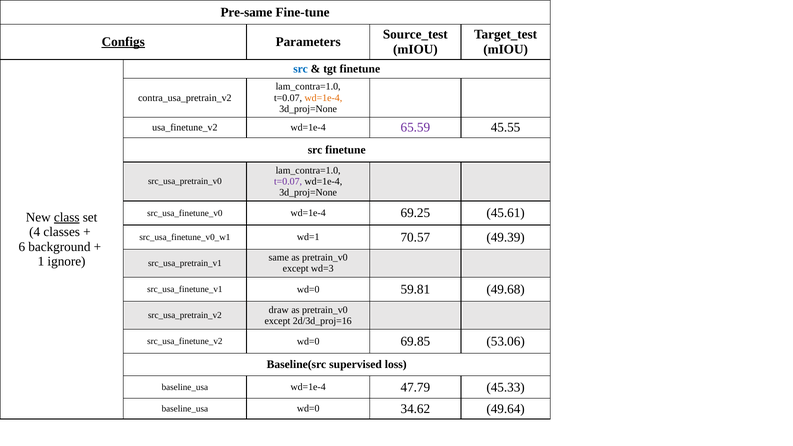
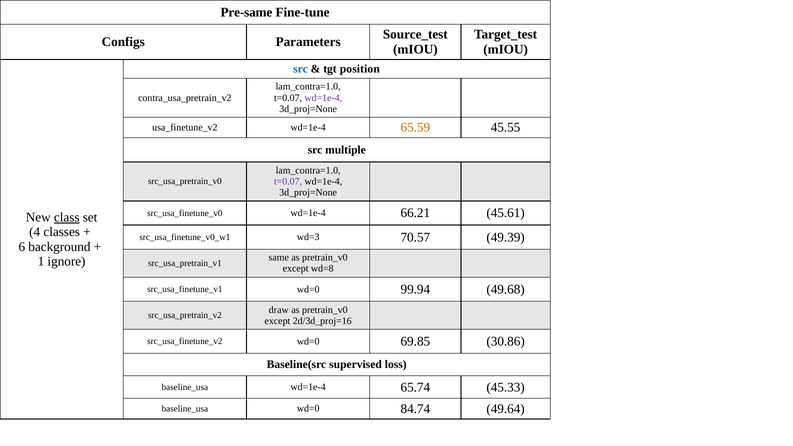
Configs underline: present -> none (123, 42)
tgt finetune: finetune -> position (360, 69)
wd=1e-4 colour: orange -> purple (323, 98)
65.59 colour: purple -> orange (415, 128)
src finetune: finetune -> multiple (345, 150)
69.25: 69.25 -> 66.21 (415, 213)
wd=1: wd=1 -> wd=3 (308, 237)
wd=3: wd=3 -> wd=8 (322, 269)
59.81: 59.81 -> 99.94 (415, 289)
53.06: 53.06 -> 30.86 (506, 341)
47.79: 47.79 -> 65.74 (415, 387)
34.62: 34.62 -> 84.74 (415, 409)
